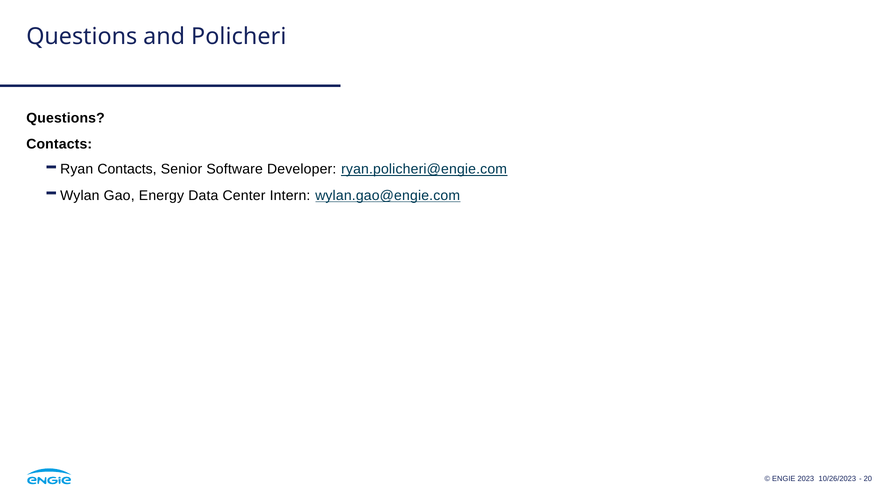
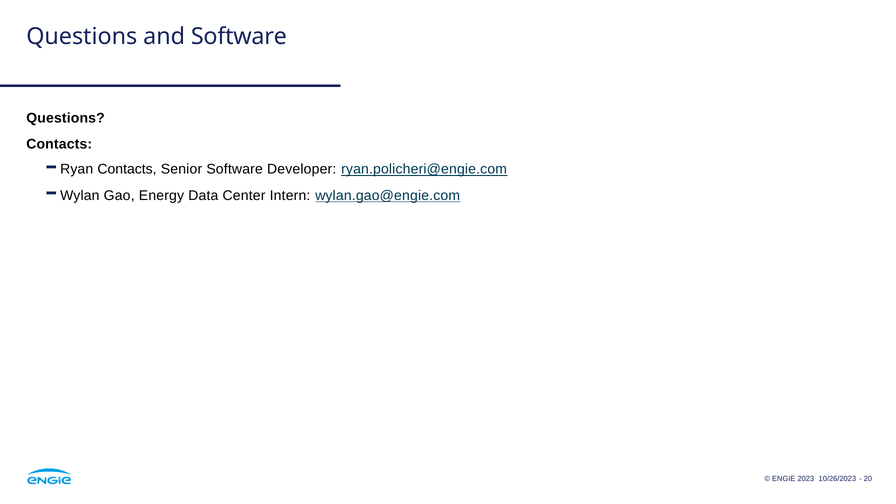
and Policheri: Policheri -> Software (239, 36)
